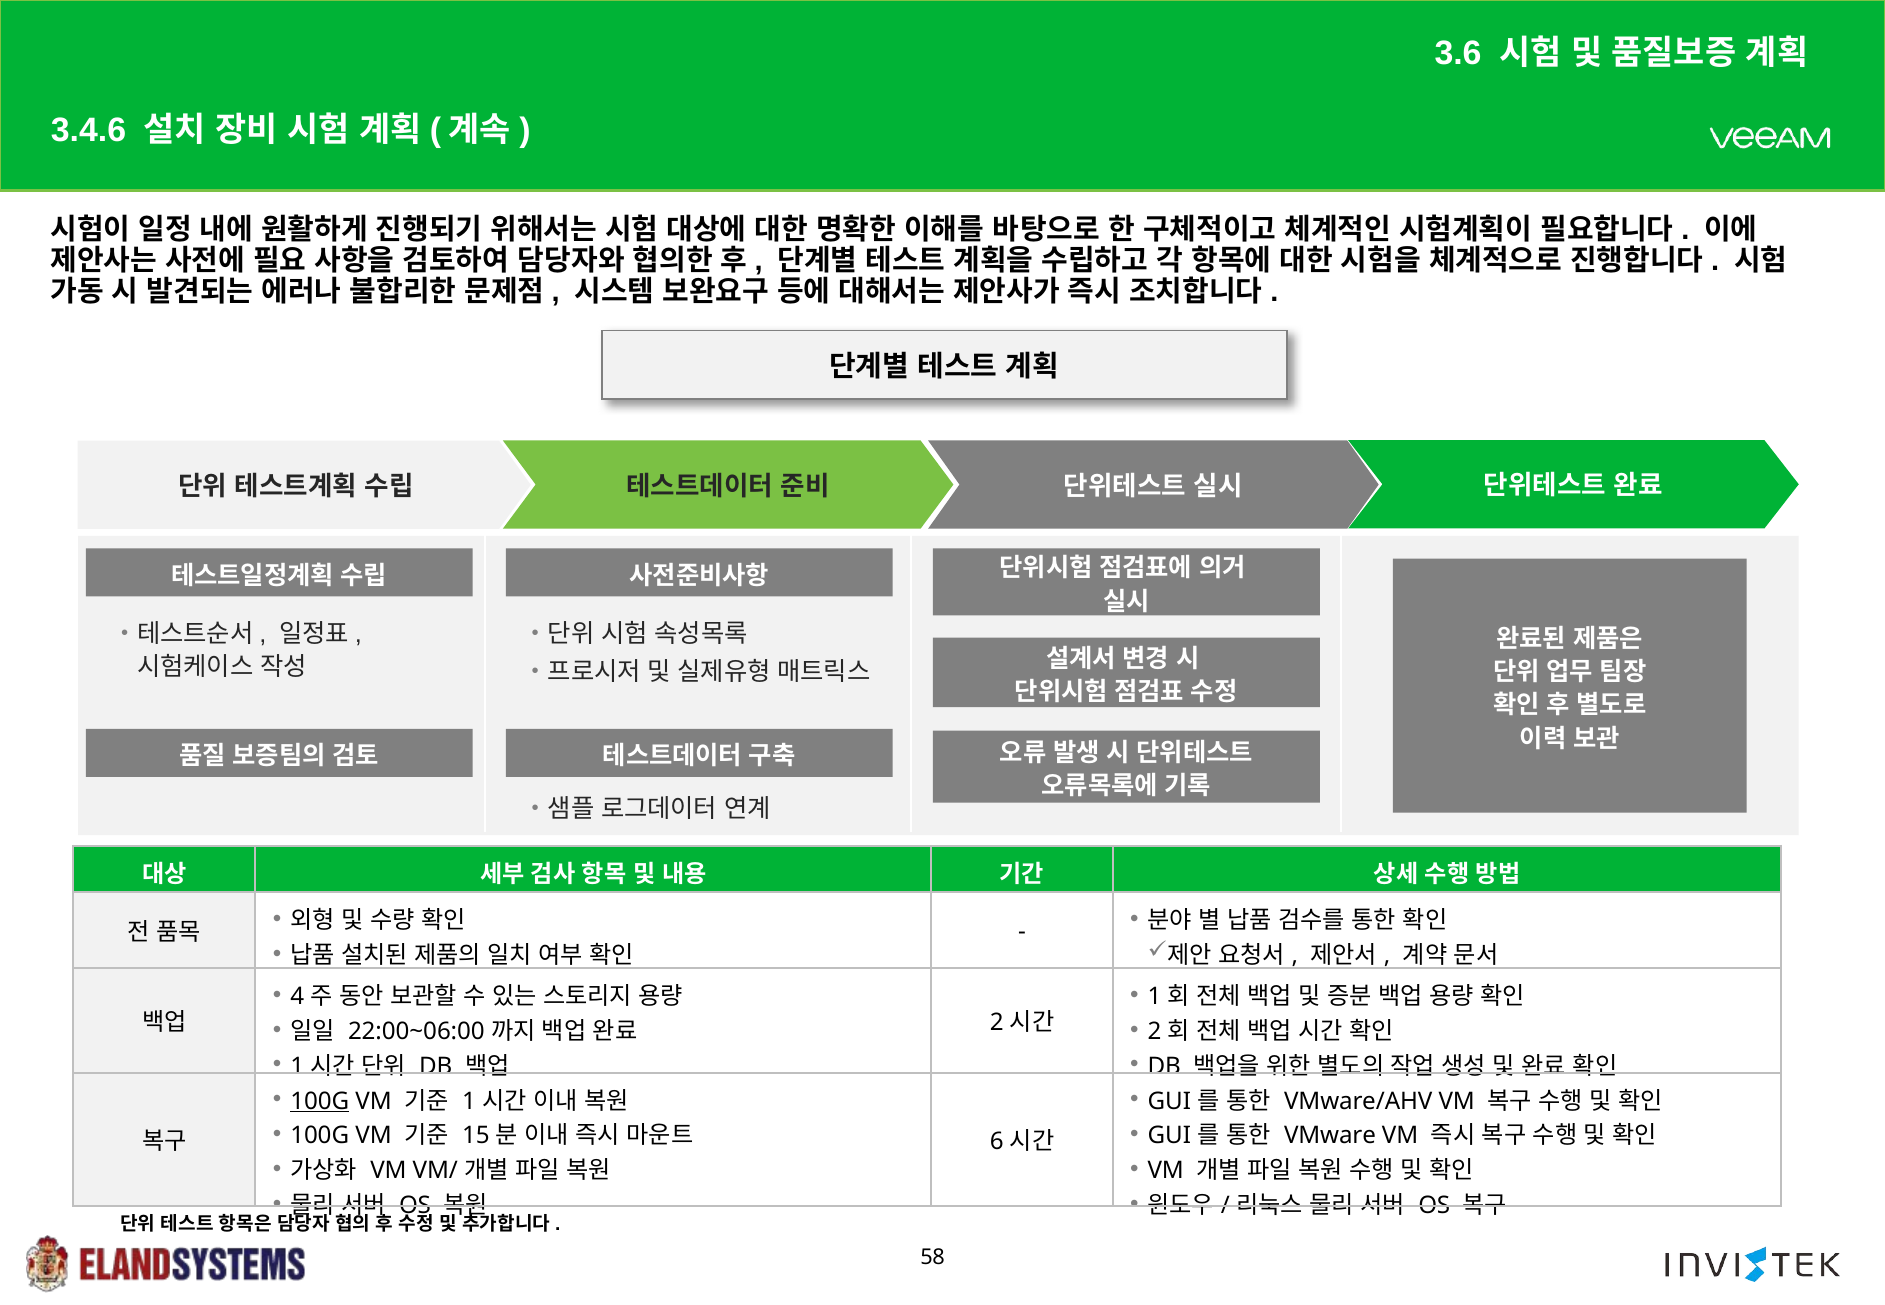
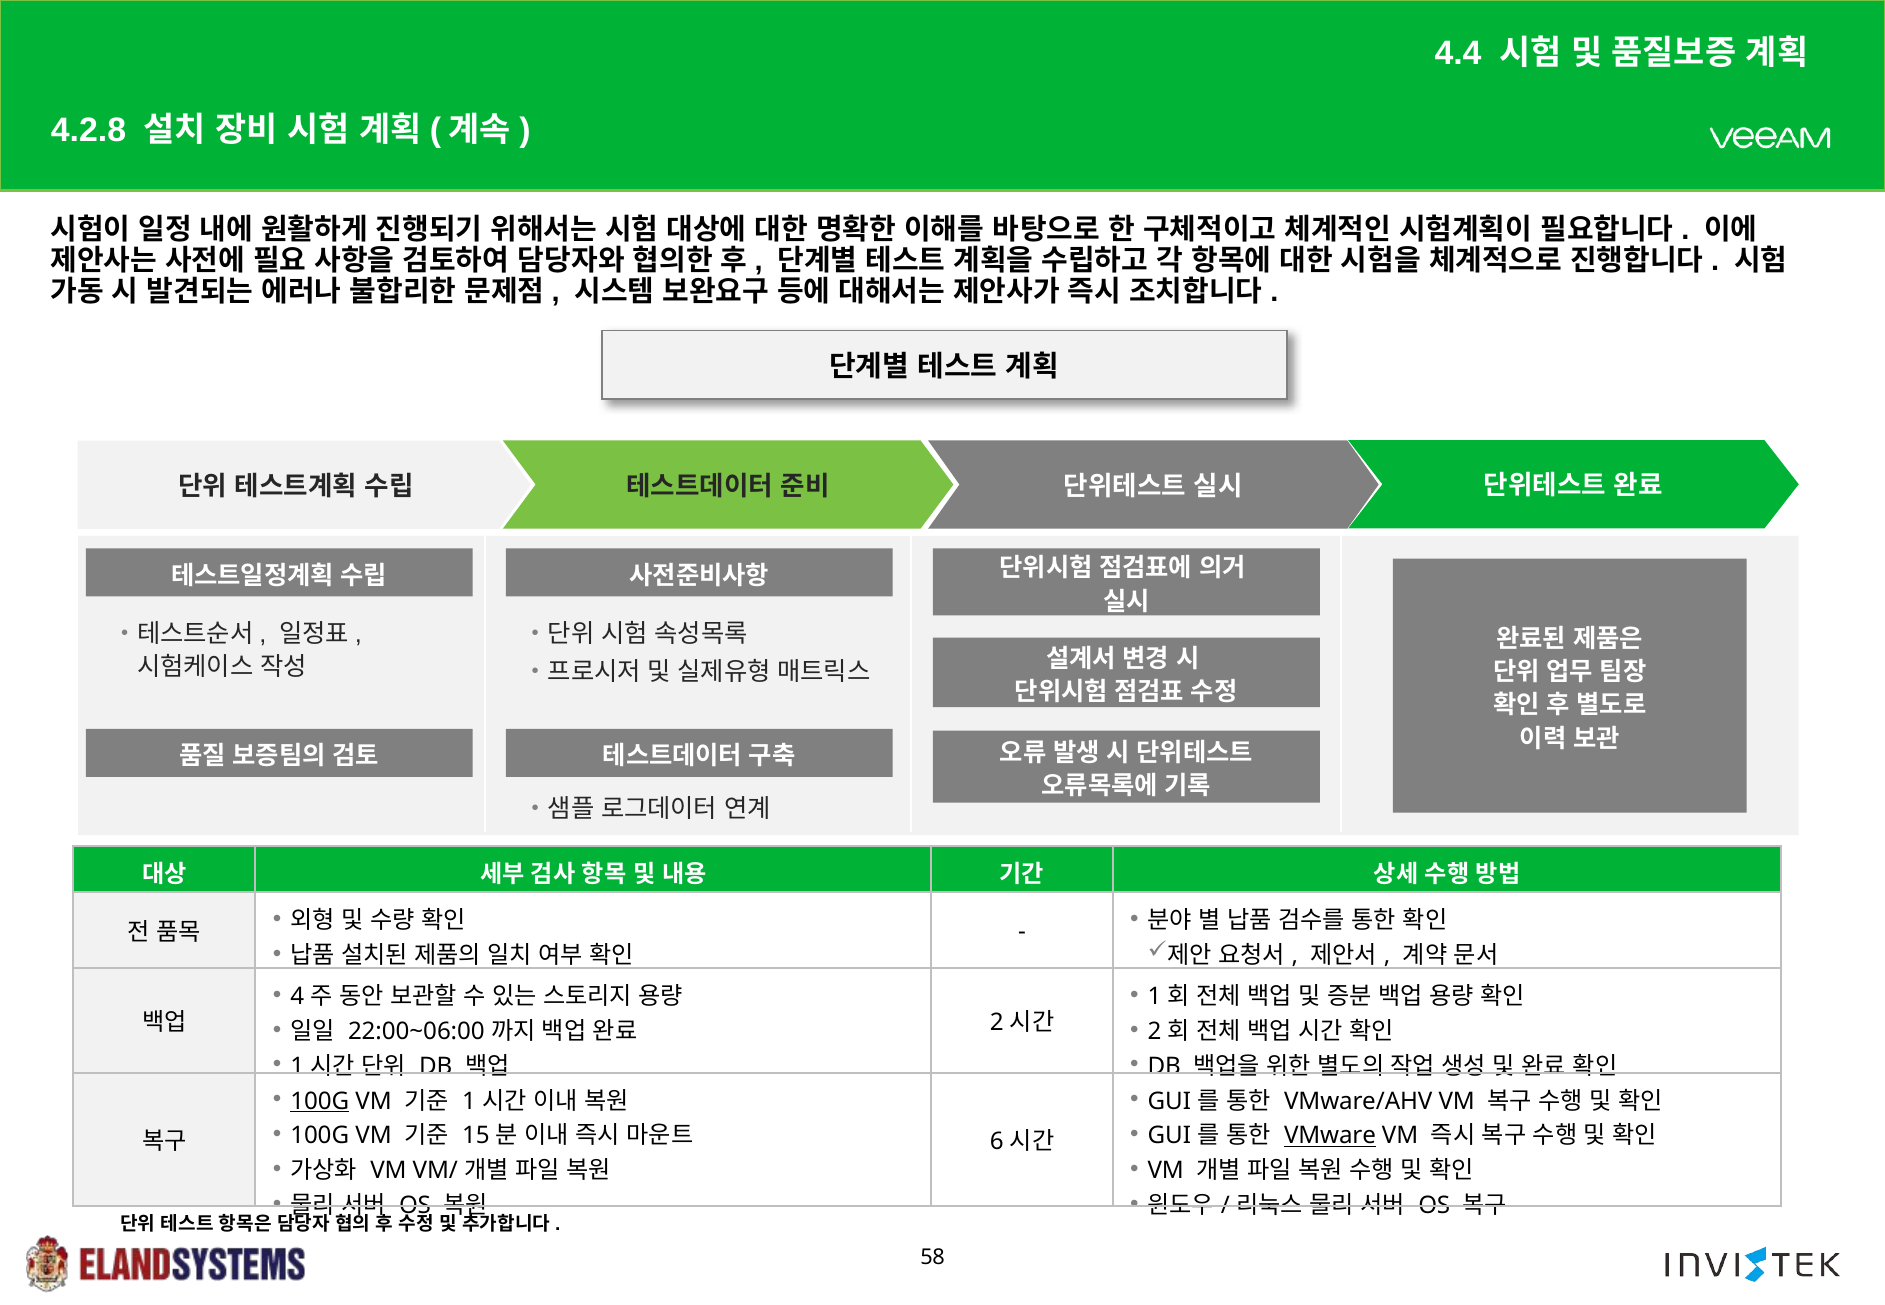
3.6: 3.6 -> 4.4 (1458, 53)
3.4.6: 3.4.6 -> 4.2.8 (88, 130)
VMware underline: none -> present (1330, 1136)
